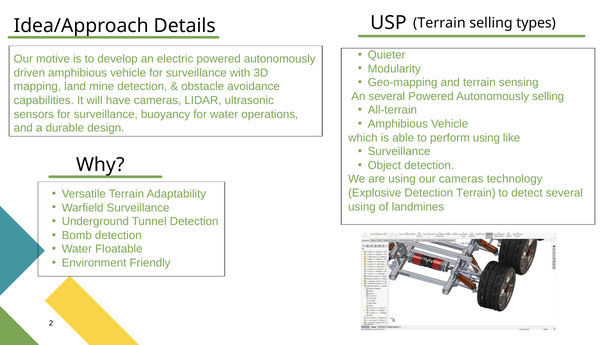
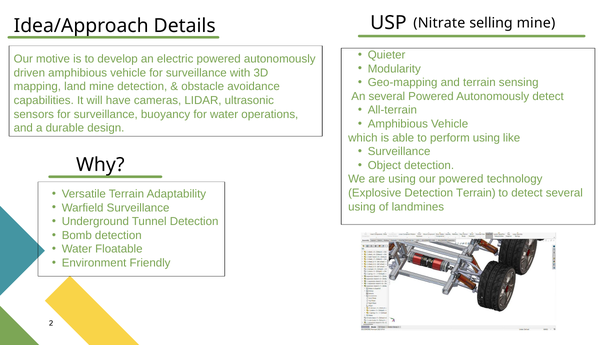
Terrain: Terrain -> Nitrate (439, 23)
selling types: types -> mine (536, 23)
Autonomously selling: selling -> detect (548, 96)
our cameras: cameras -> powered (461, 179)
